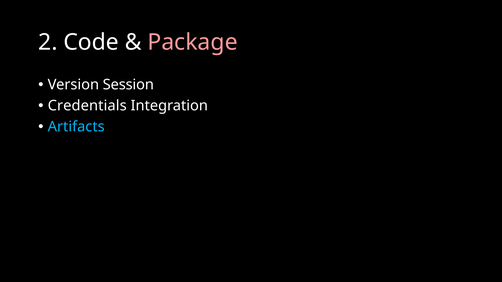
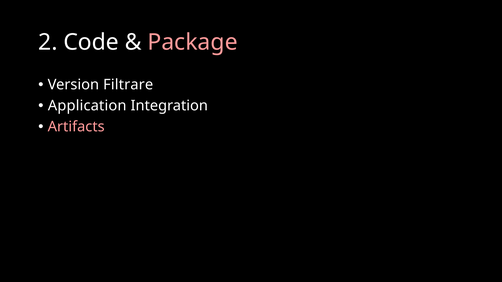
Session: Session -> Filtrare (128, 85)
Credentials: Credentials -> Application (87, 106)
Artifacts colour: light blue -> pink (76, 127)
